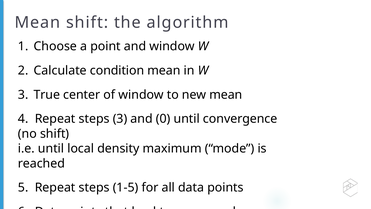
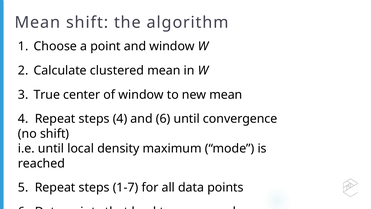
condition: condition -> clustered (117, 70)
steps 3: 3 -> 4 (120, 119)
and 0: 0 -> 6 (163, 119)
1-5: 1-5 -> 1-7 (126, 187)
